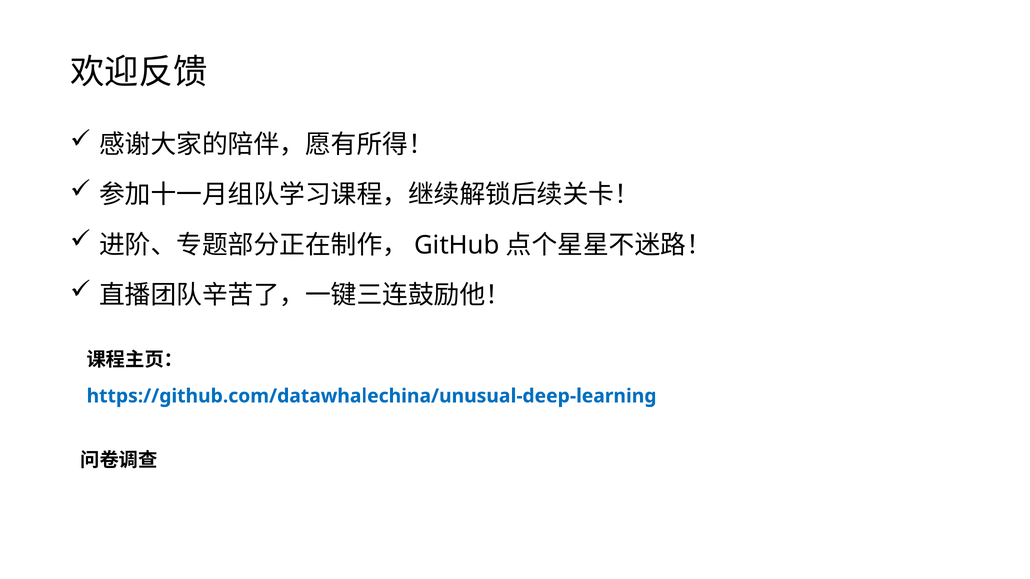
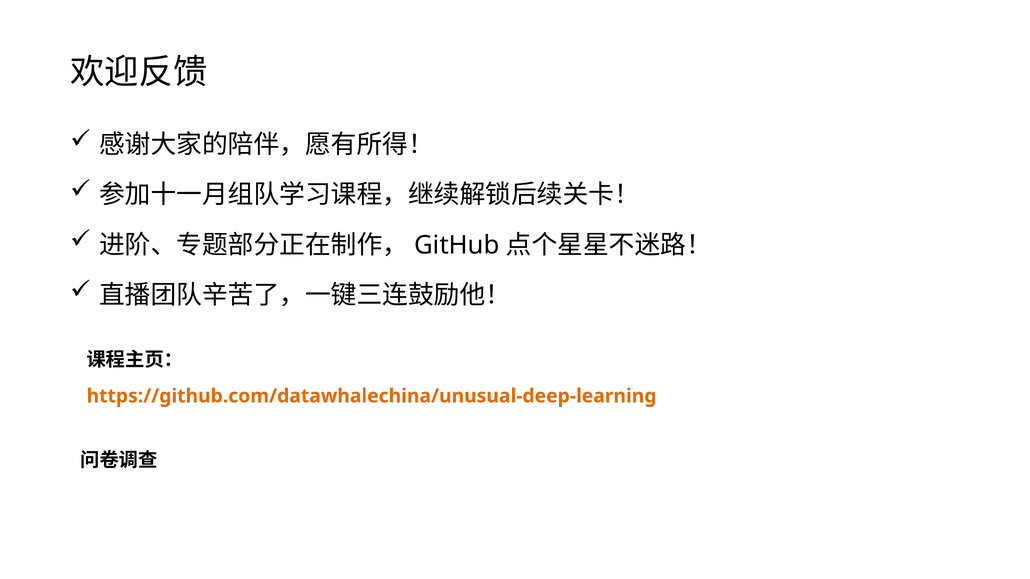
https://github.com/datawhalechina/unusual-deep-learning colour: blue -> orange (372, 396)
